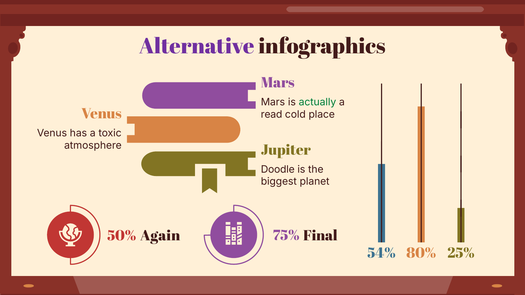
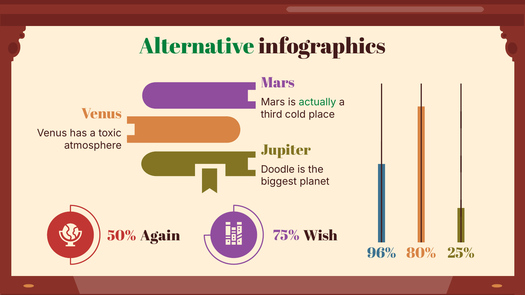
Alternative colour: purple -> green (197, 46)
read: read -> third (272, 114)
Final: Final -> Wish (320, 236)
54%: 54% -> 96% (382, 253)
